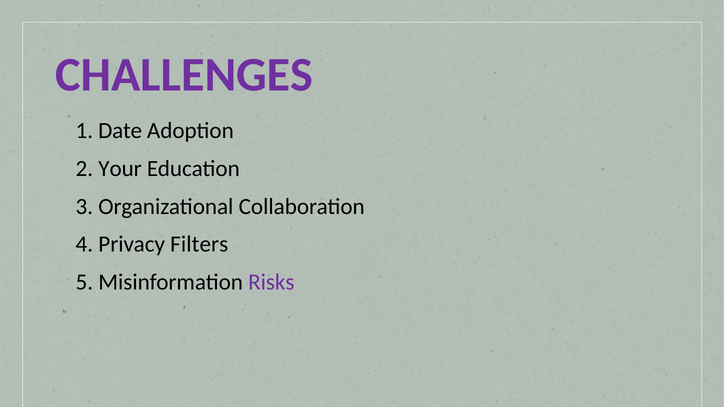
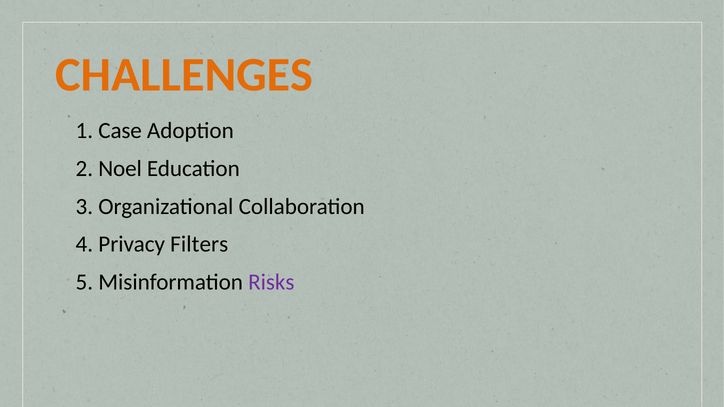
CHALLENGES colour: purple -> orange (184, 75)
Date: Date -> Case (120, 131)
Your: Your -> Noel (120, 169)
